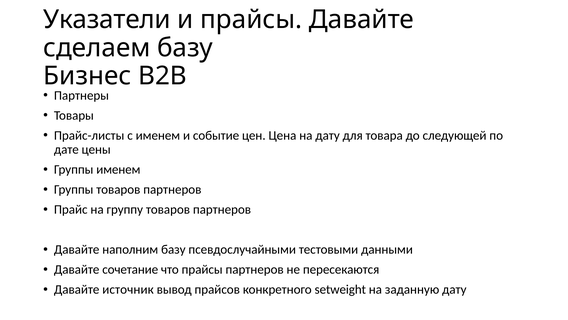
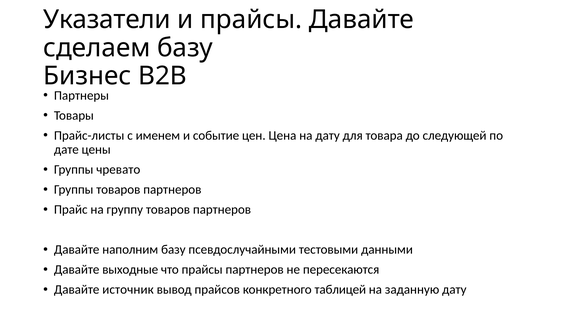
Группы именем: именем -> чревато (118, 169)
сочетание: сочетание -> выходные (130, 269)
setweight: setweight -> таблицей (340, 289)
